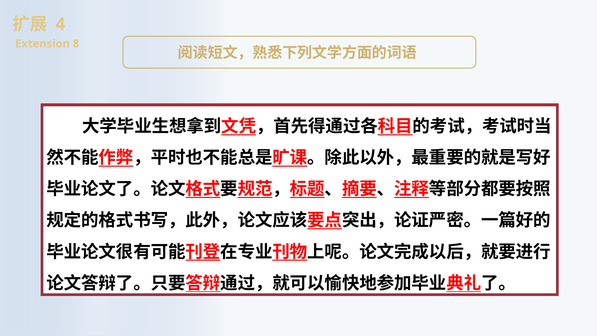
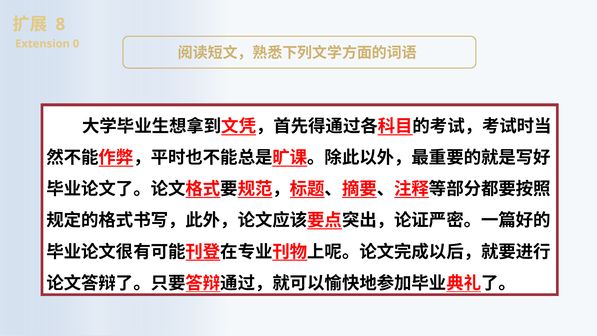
4: 4 -> 8 (60, 24)
8: 8 -> 0 (76, 44)
